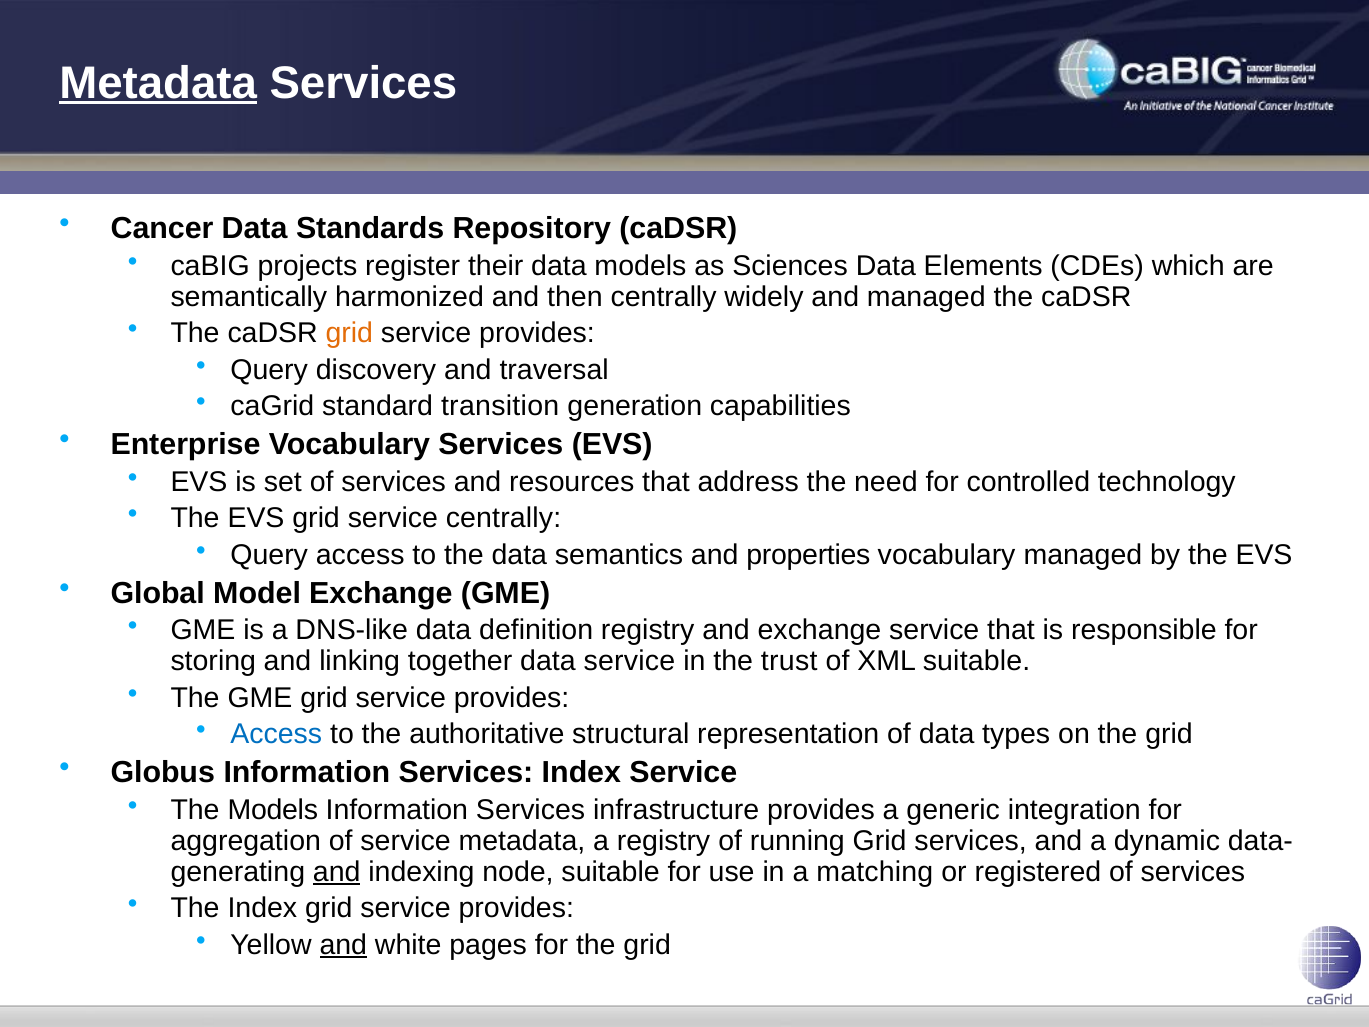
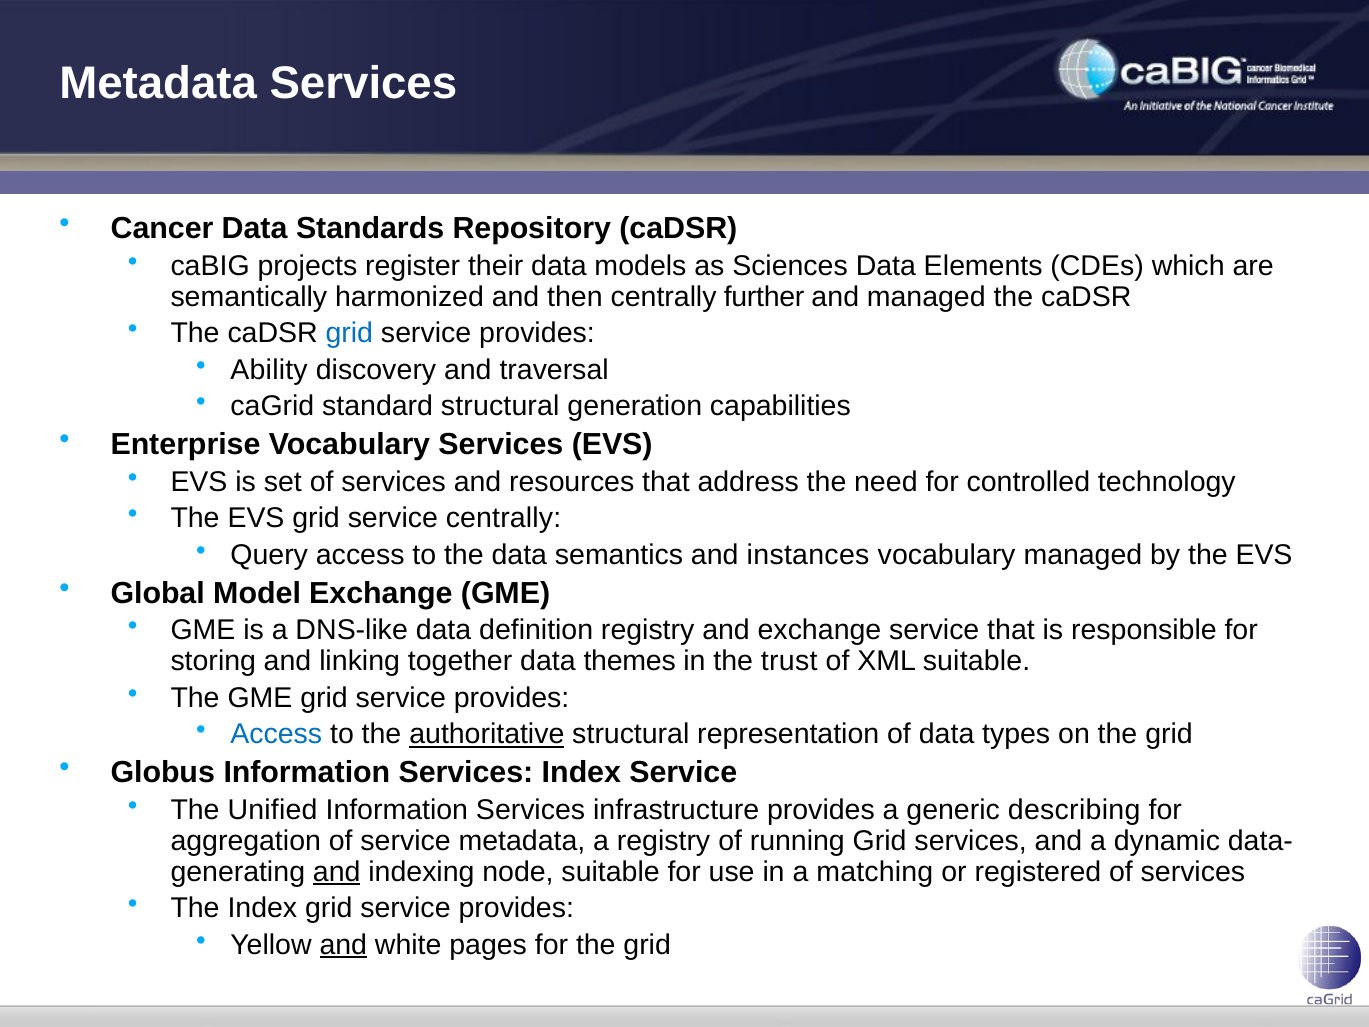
Metadata underline: present -> none (158, 83)
widely: widely -> further (764, 297)
grid colour: orange -> blue (349, 333)
Query: Query -> Ability (269, 370)
standard transition: transition -> structural (500, 406)
properties: properties -> instances (808, 555)
data service: service -> themes (630, 661)
authoritative underline: none -> present (487, 734)
The Models: Models -> Unified (273, 810)
integration: integration -> describing (1074, 810)
